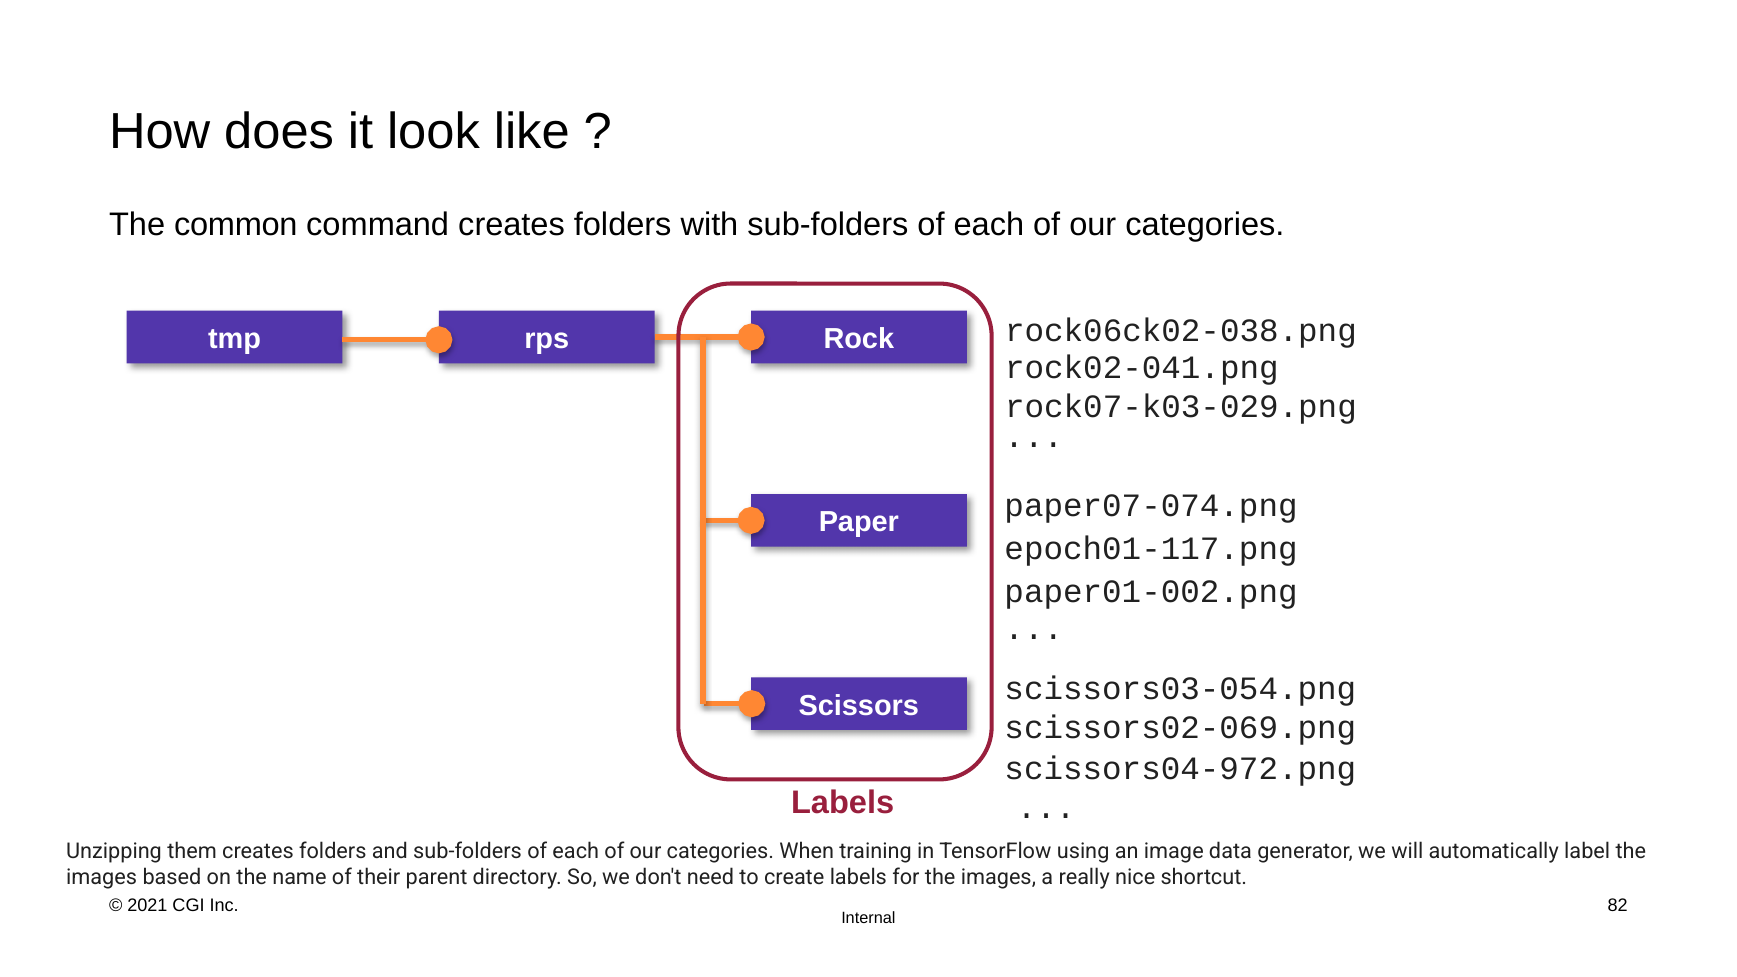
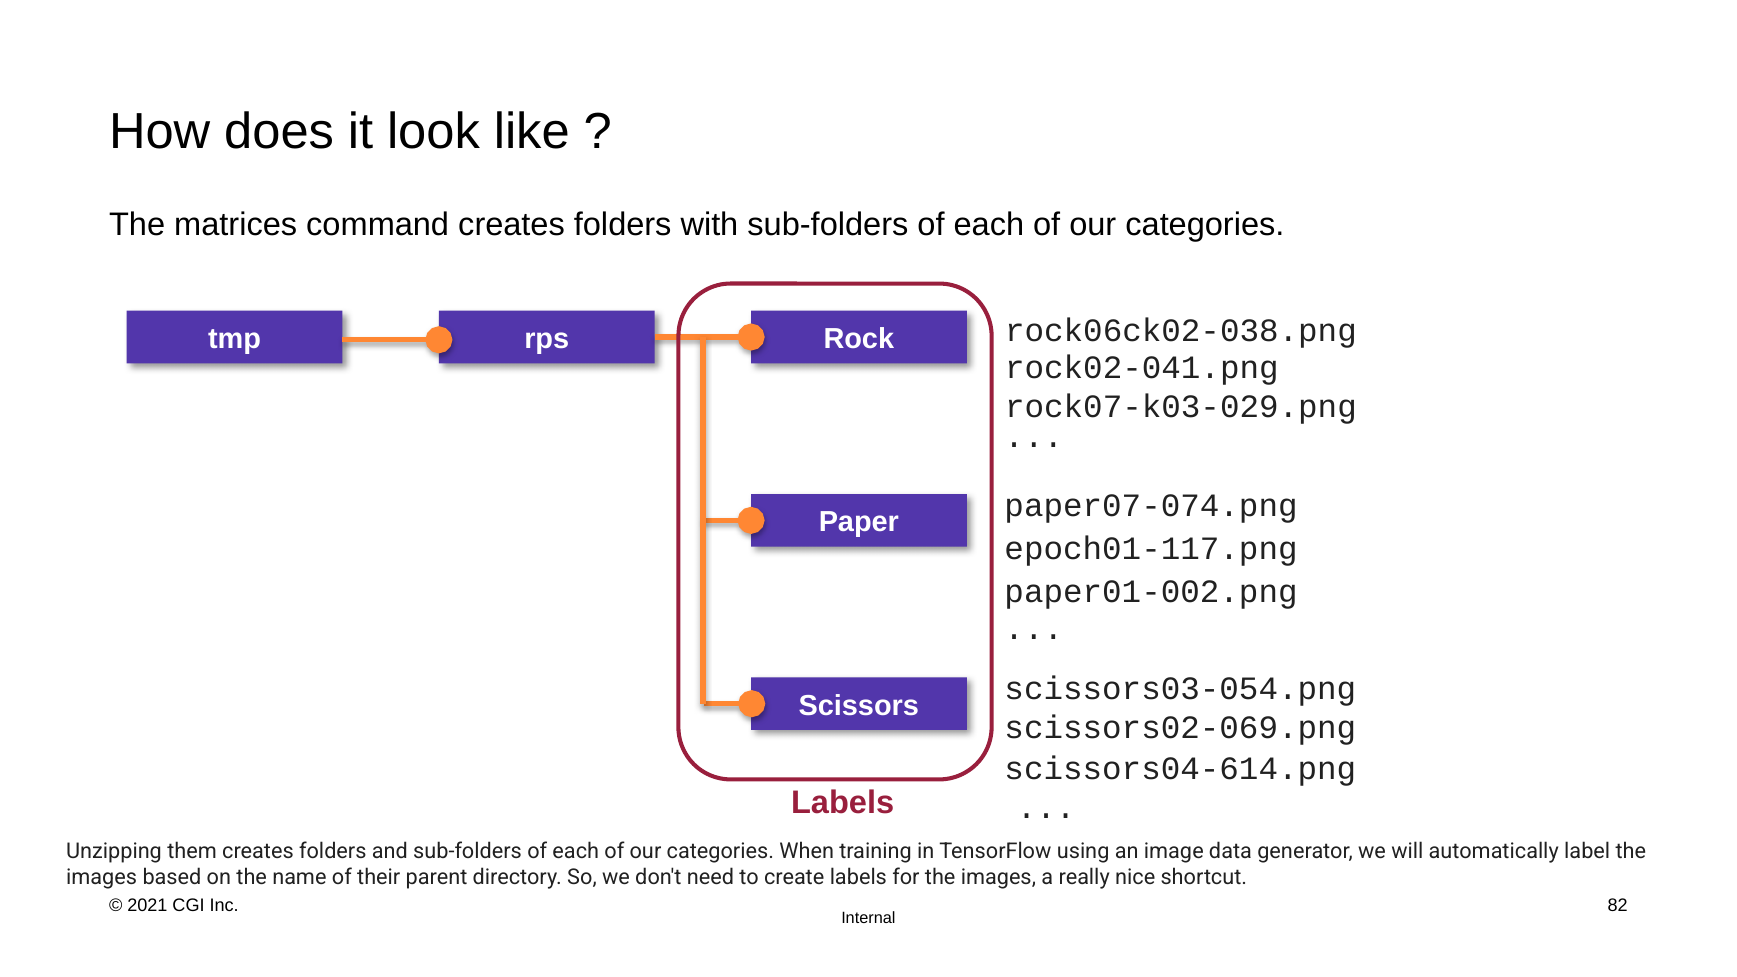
common: common -> matrices (236, 225)
scissors04-972.png: scissors04-972.png -> scissors04-614.png (1180, 769)
